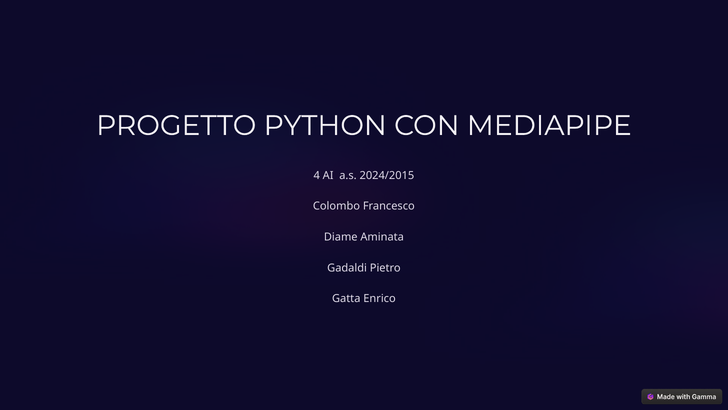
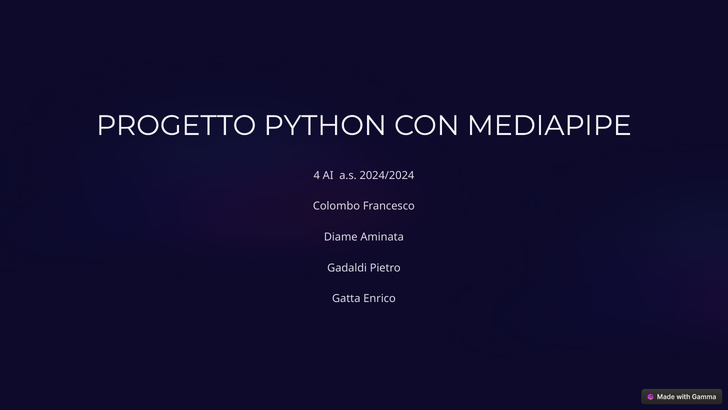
2024/2015: 2024/2015 -> 2024/2024 (387, 175)
